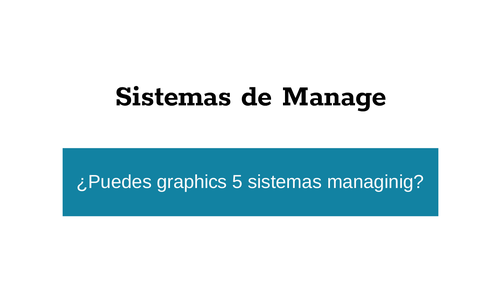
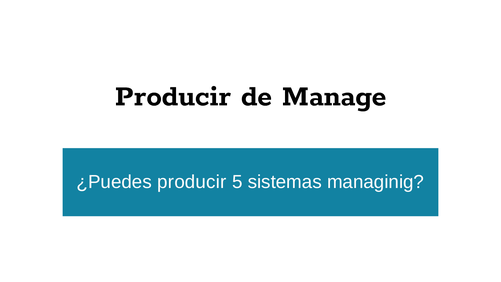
Sistemas: Sistemas -> Producir (173, 95)
¿Puedes graphics: graphics -> producir (192, 182)
